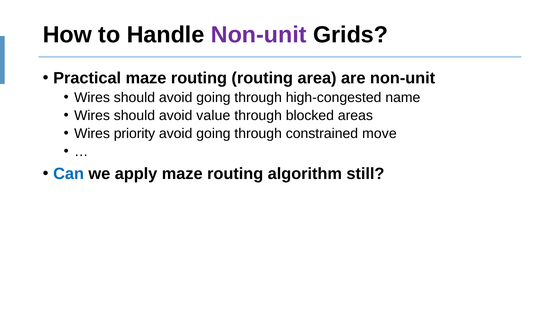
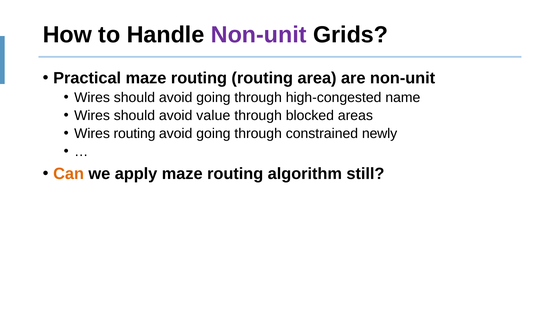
Wires priority: priority -> routing (135, 134)
move: move -> newly (380, 134)
Can colour: blue -> orange (69, 174)
